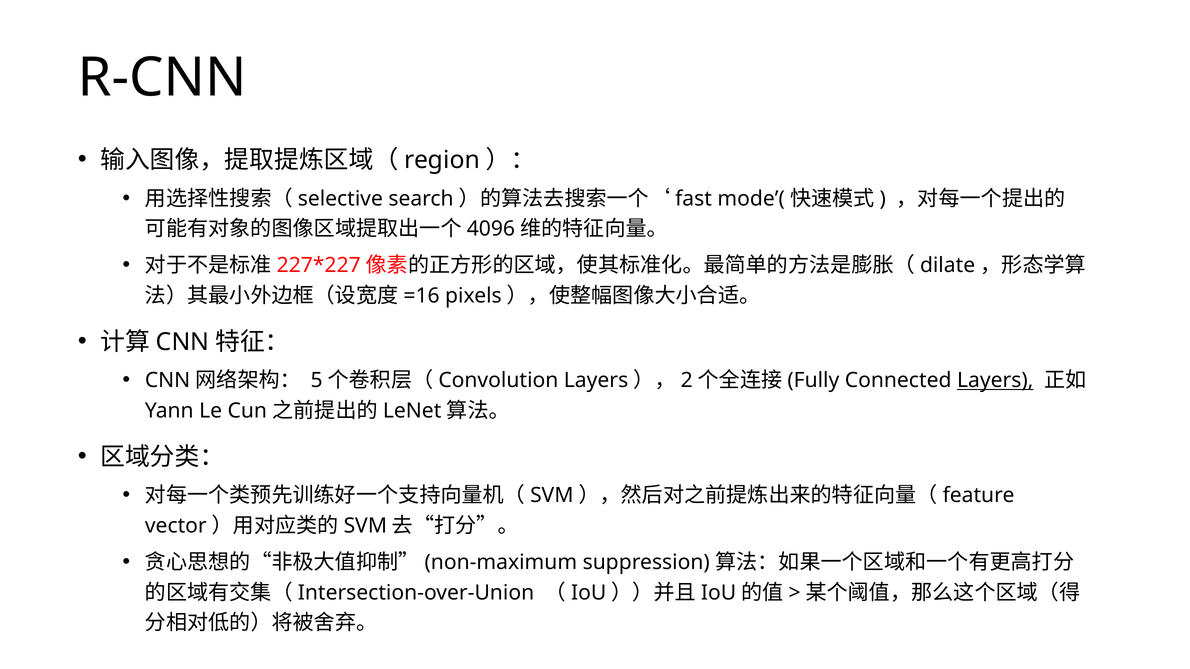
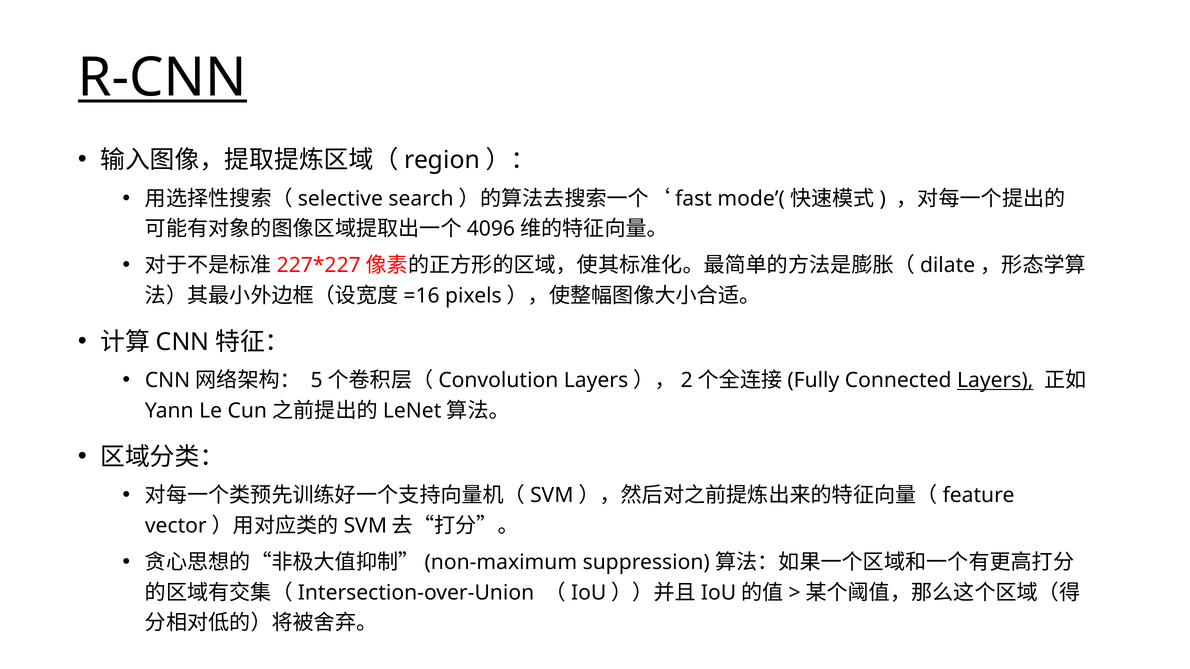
R-CNN underline: none -> present (162, 78)
